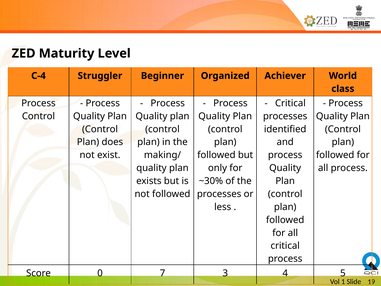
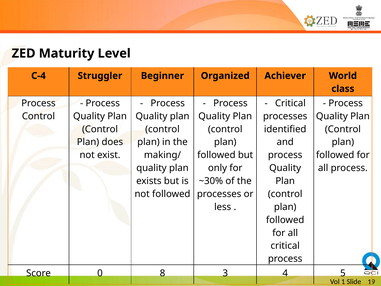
7: 7 -> 8 (163, 273)
